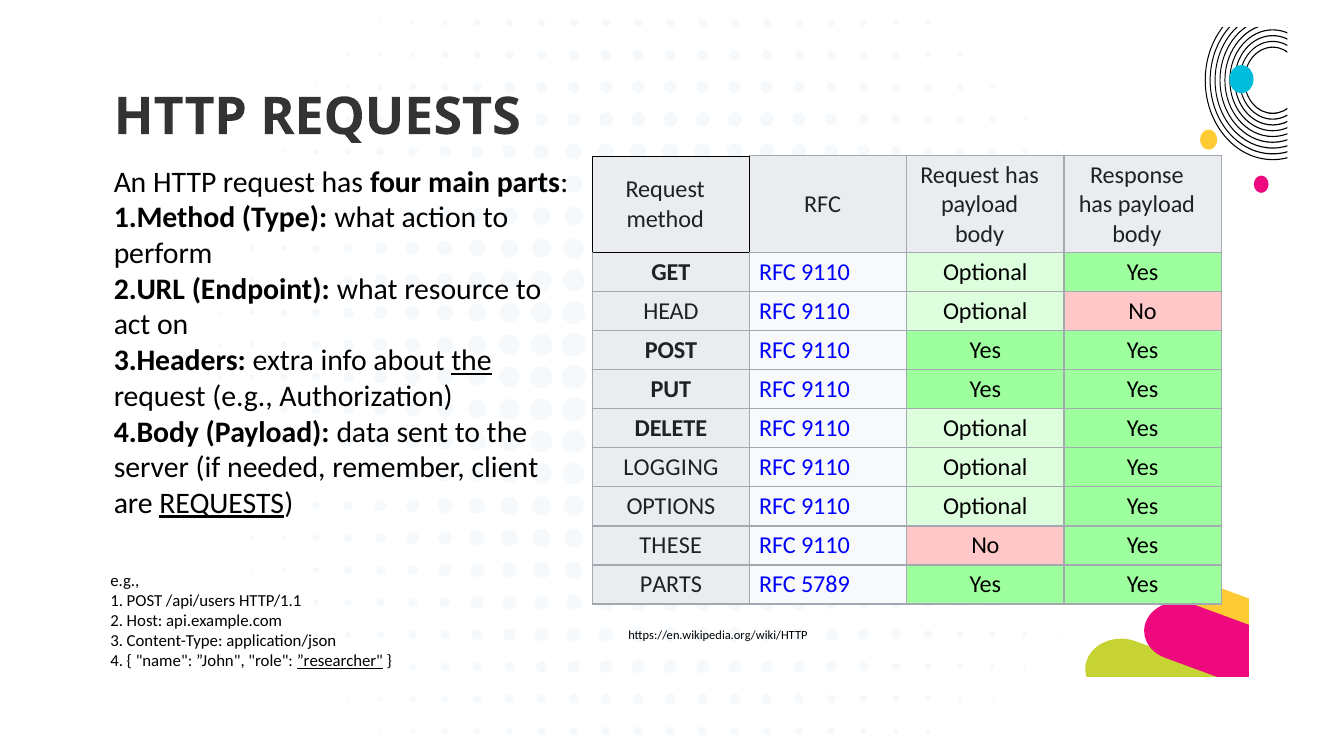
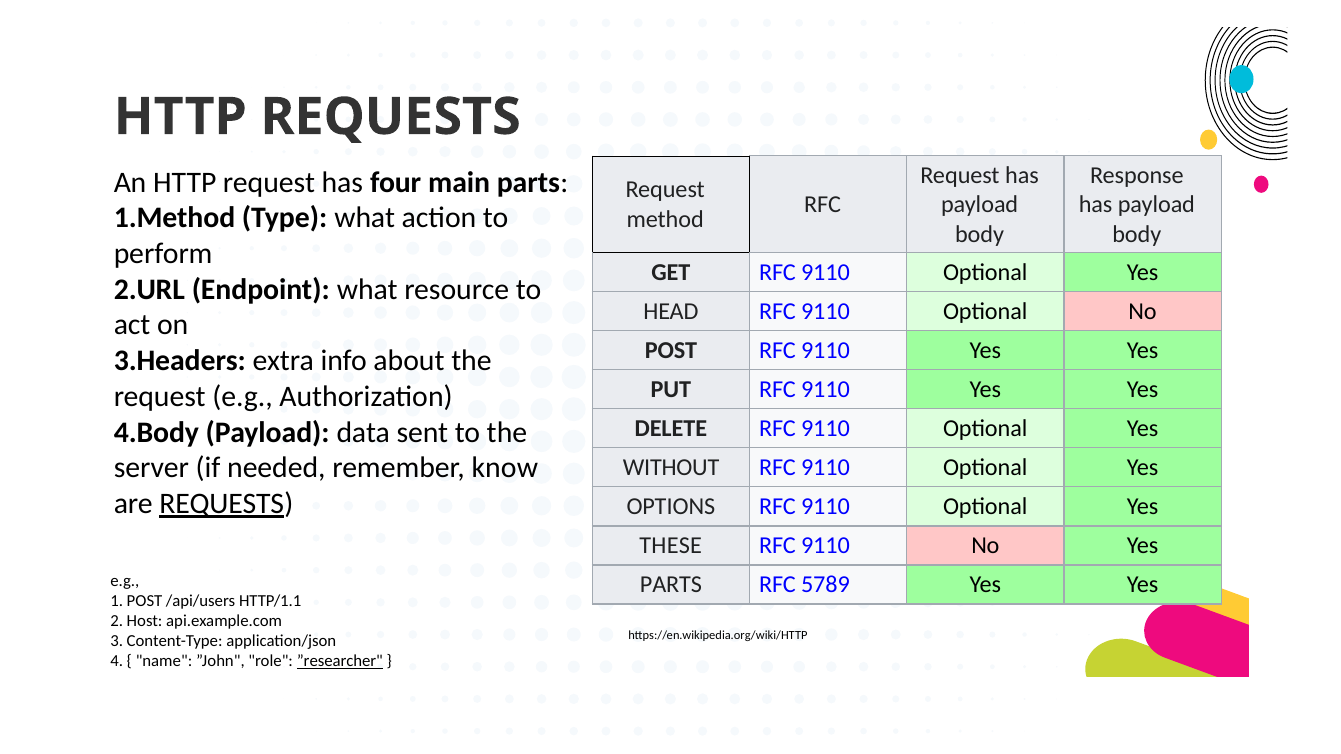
the underline: present -> none (471, 361)
client: client -> know (505, 468)
LOGGING: LOGGING -> WITHOUT (671, 468)
